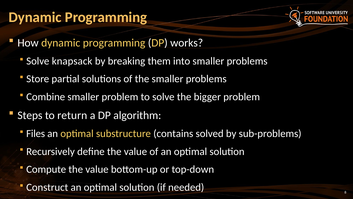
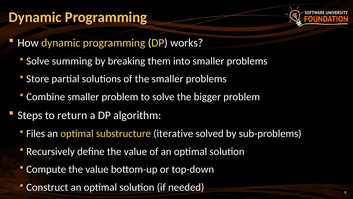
knapsack: knapsack -> summing (72, 61)
contains: contains -> iterative (173, 133)
